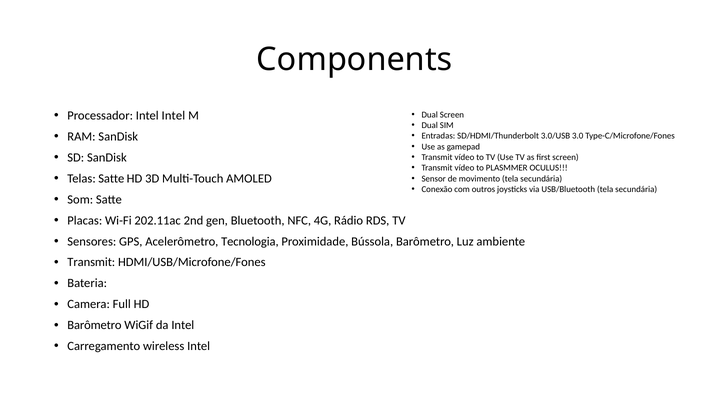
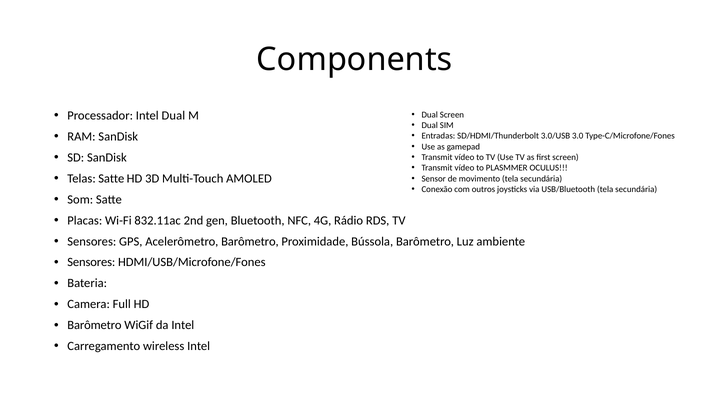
Intel Intel: Intel -> Dual (173, 116)
202.11ac: 202.11ac -> 832.11ac (158, 220)
Acelerômetro Tecnologia: Tecnologia -> Barômetro (250, 241)
Transmit: Transmit -> Sensores (91, 262)
